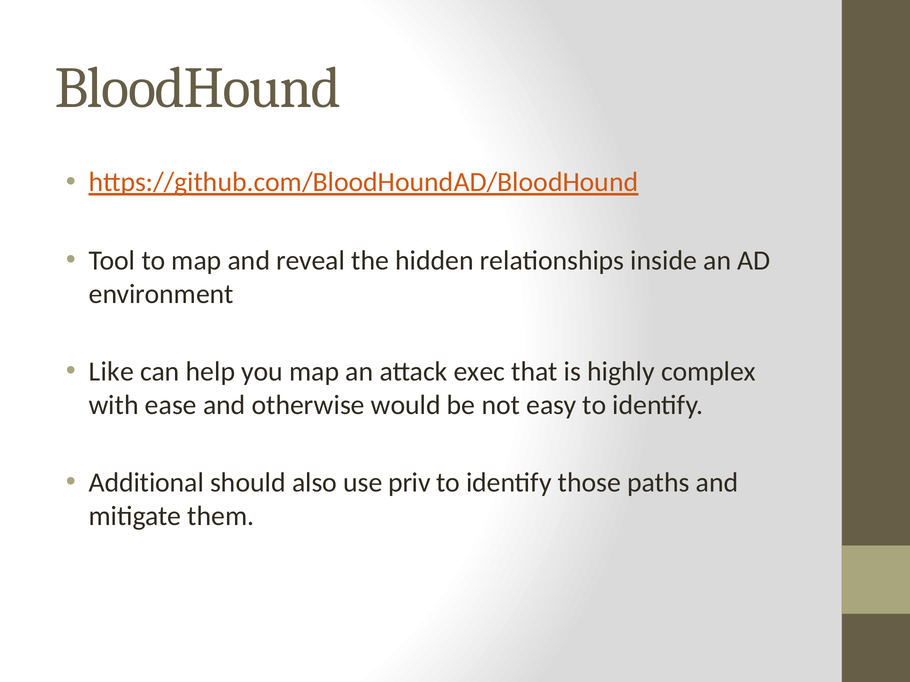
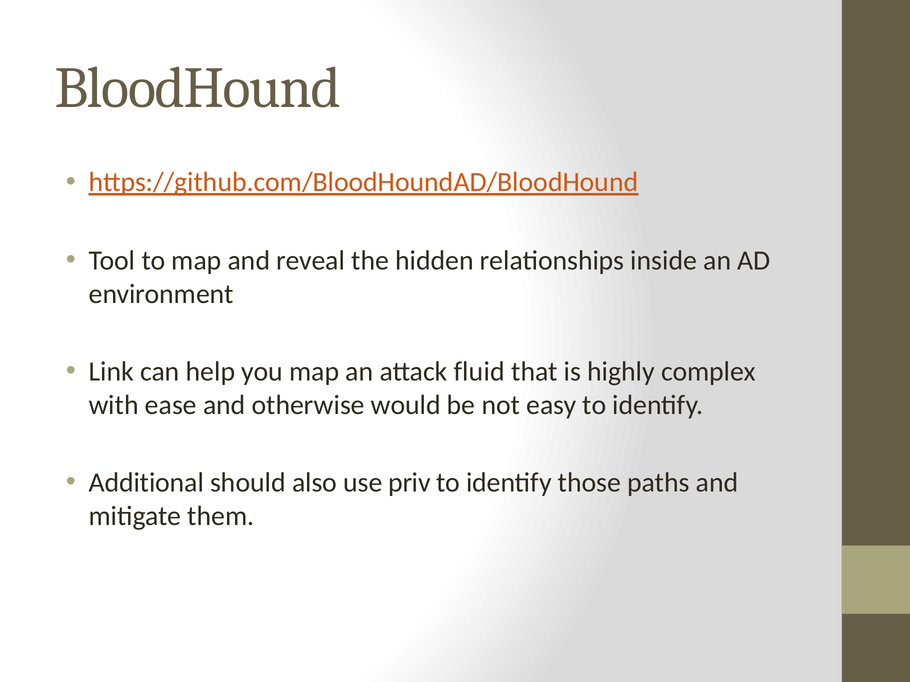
Like: Like -> Link (111, 372)
exec: exec -> fluid (479, 372)
